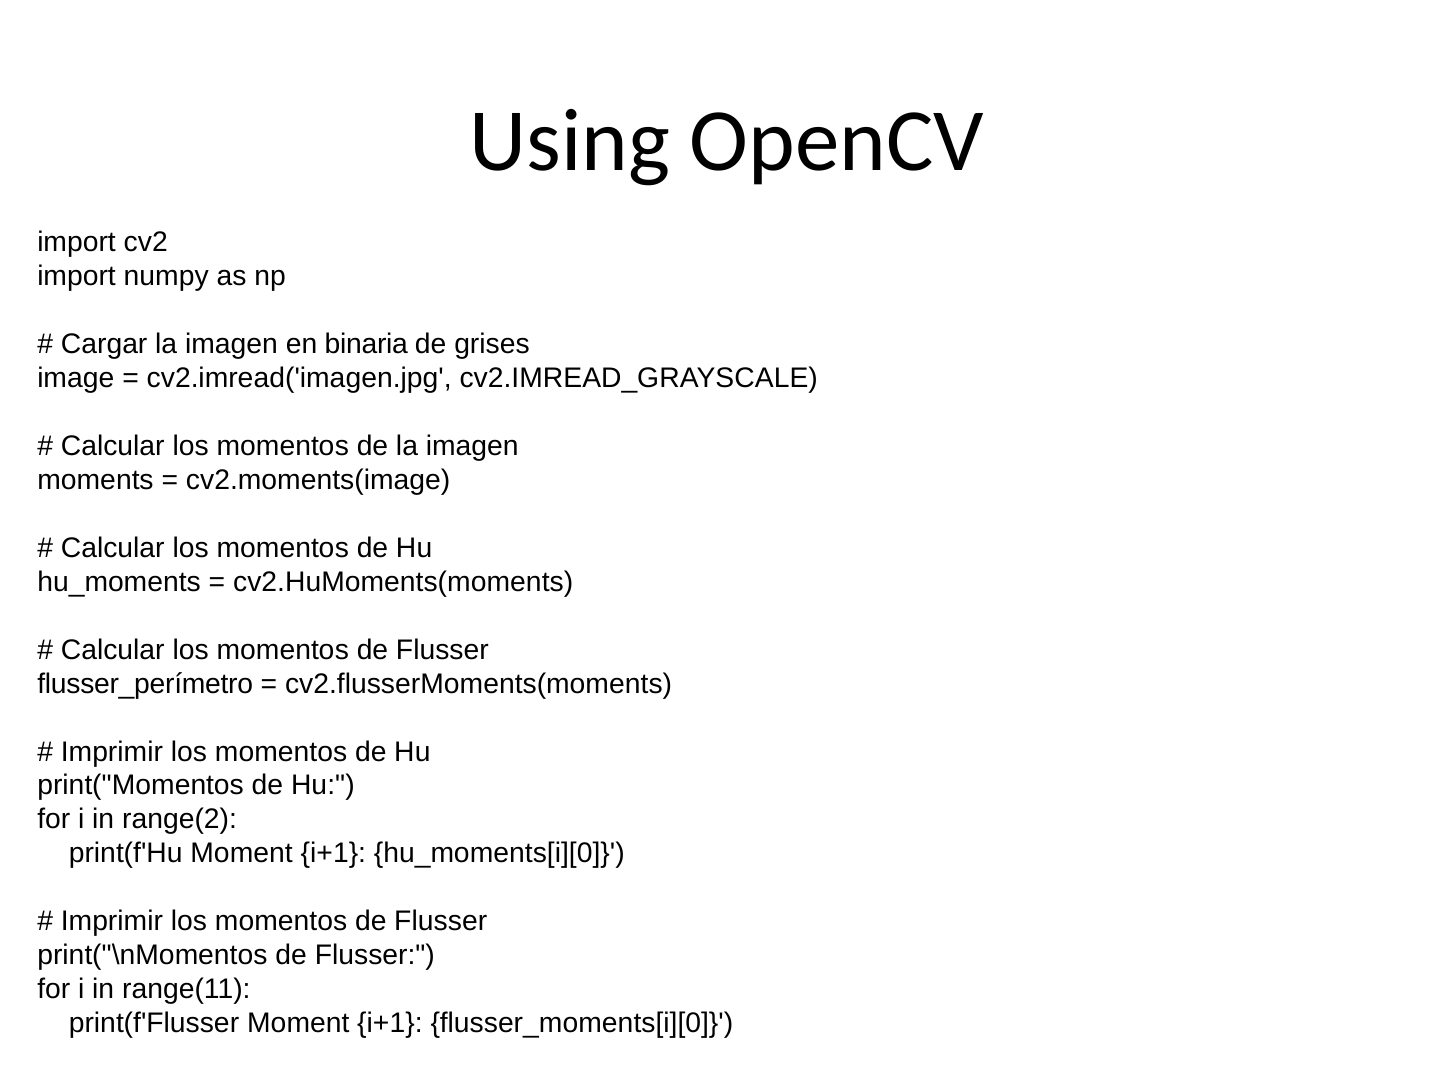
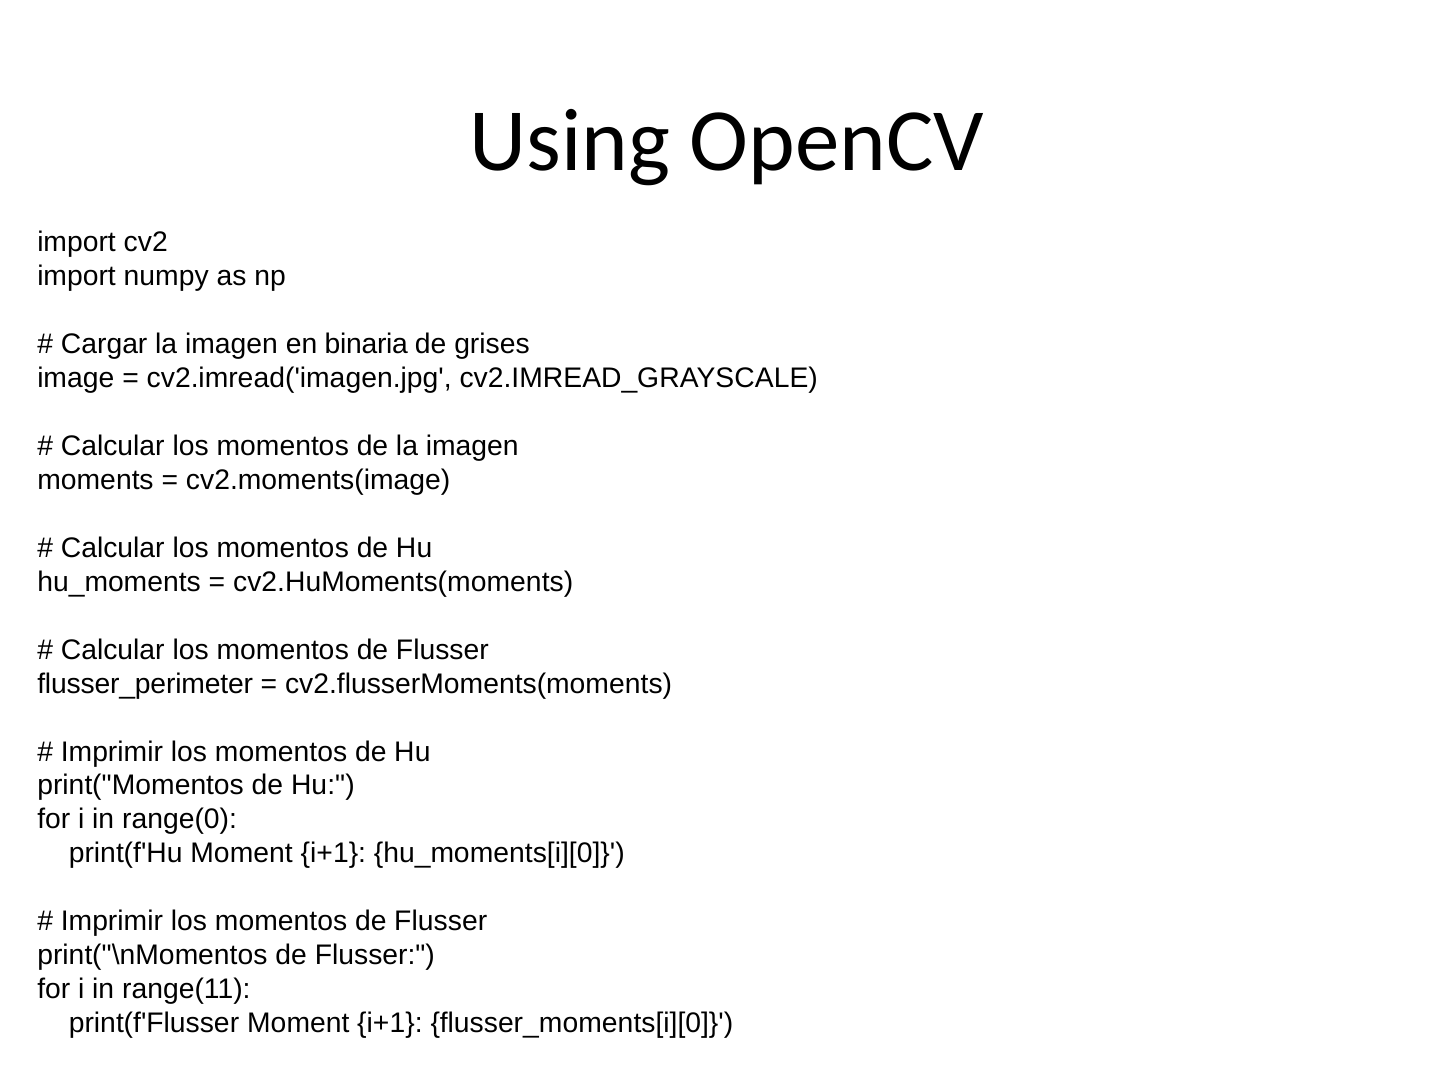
flusser_perímetro: flusser_perímetro -> flusser_perimeter (145, 683)
range(2: range(2 -> range(0 (180, 819)
